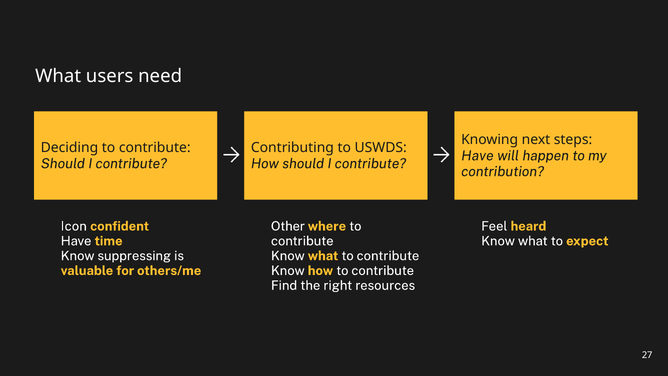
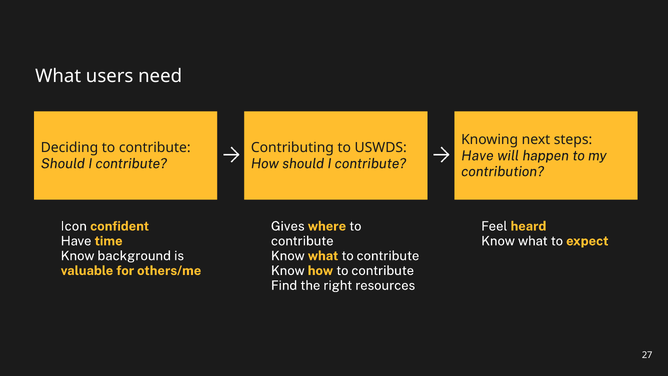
Other: Other -> Gives (288, 226)
suppressing: suppressing -> background (134, 256)
